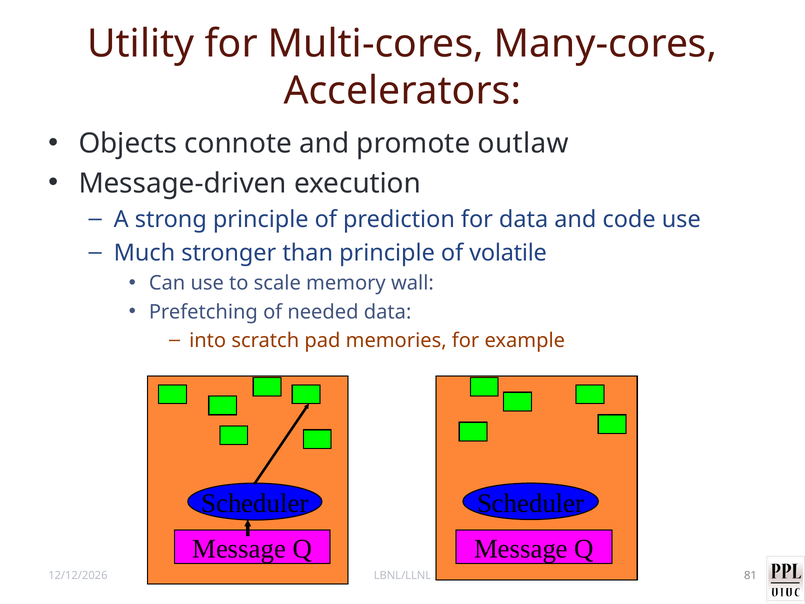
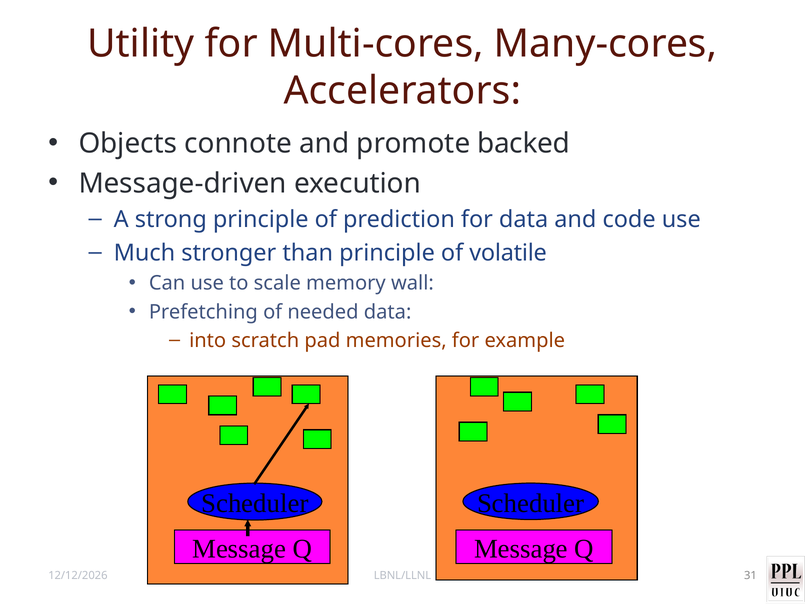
outlaw: outlaw -> backed (524, 144)
81: 81 -> 31 (750, 576)
